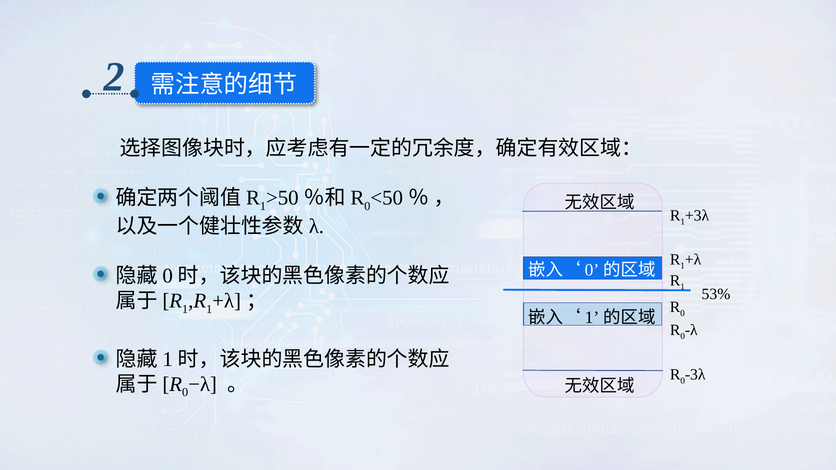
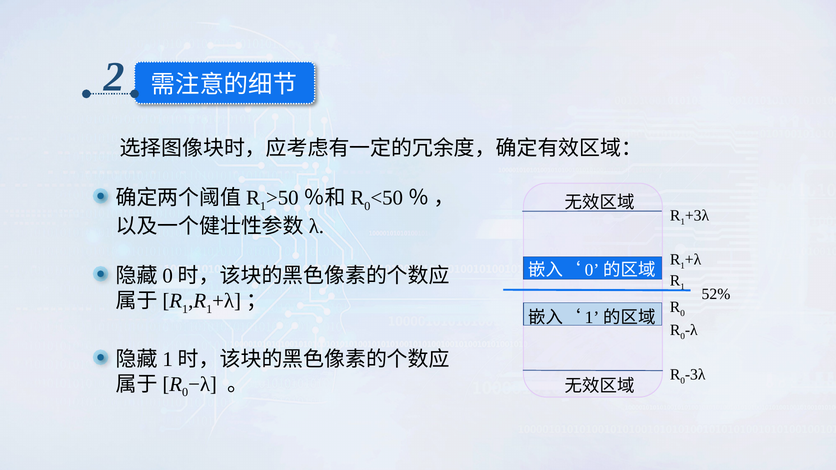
53%: 53% -> 52% (716, 294)
